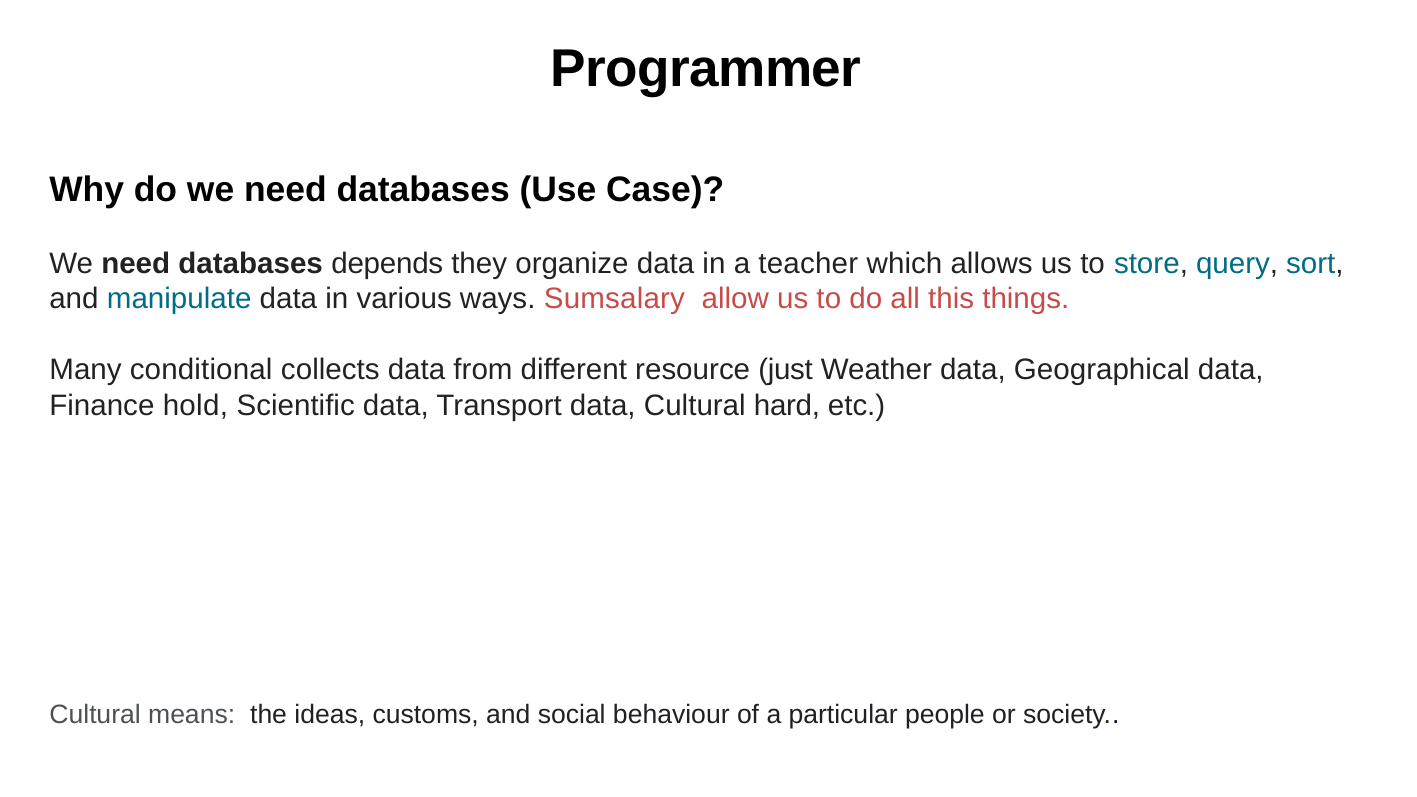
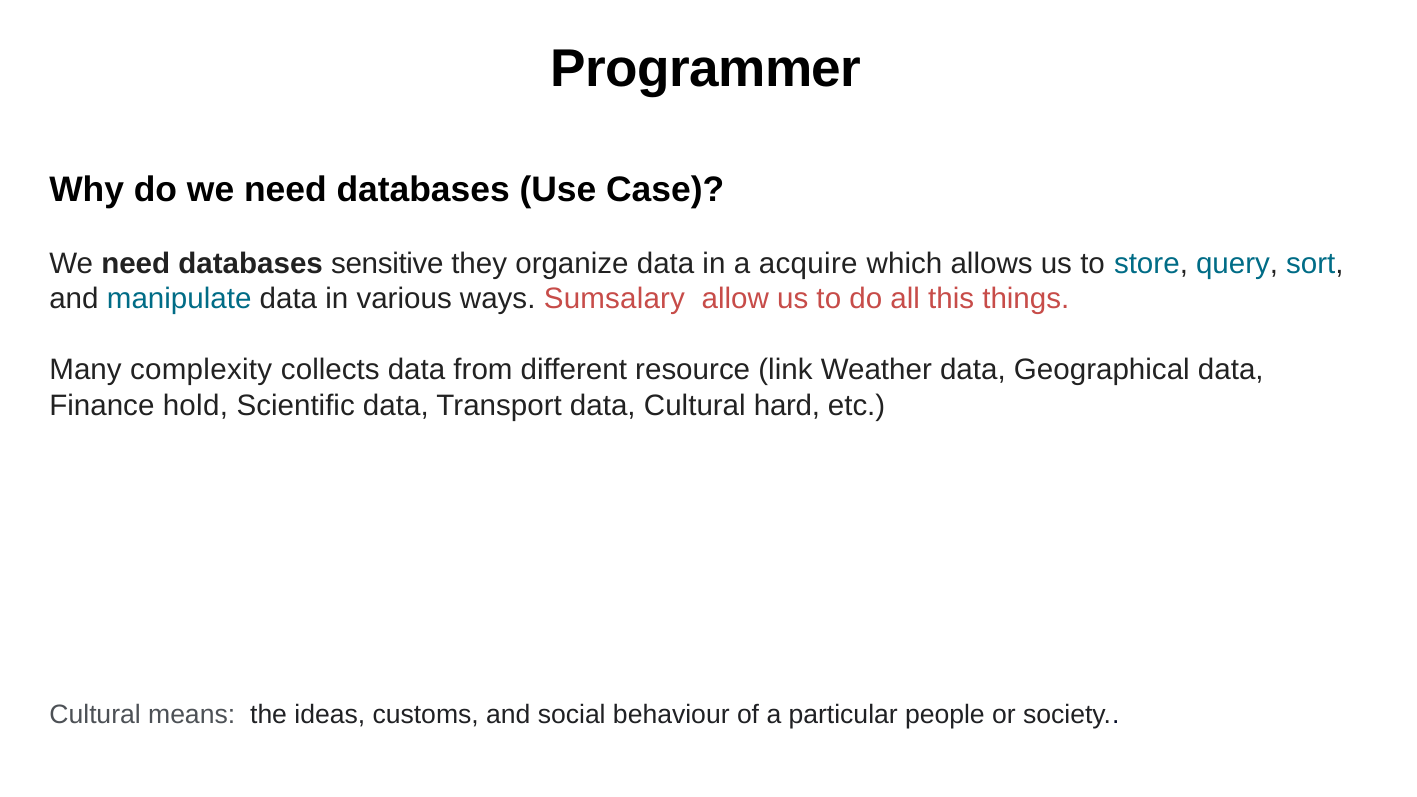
depends: depends -> sensitive (387, 264)
teacher: teacher -> acquire (808, 264)
conditional: conditional -> complexity (201, 370)
just: just -> link (785, 370)
